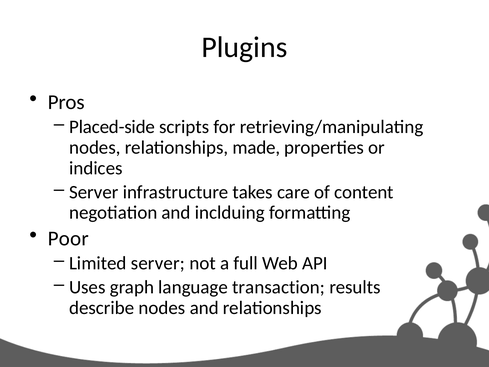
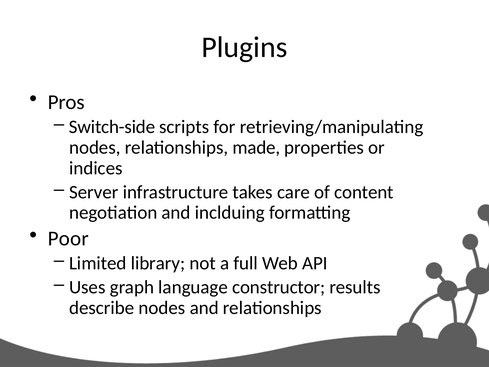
Placed-side: Placed-side -> Switch-side (112, 127)
Limited server: server -> library (158, 263)
transaction: transaction -> constructor (279, 287)
